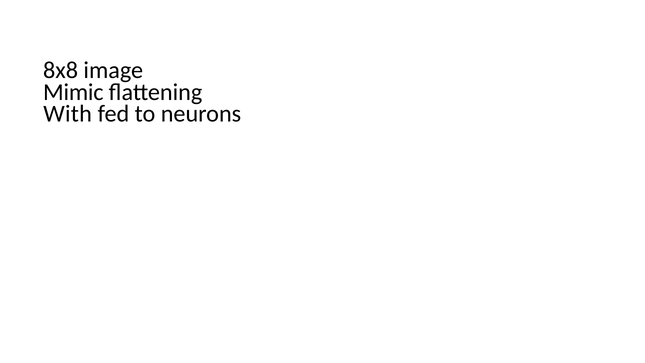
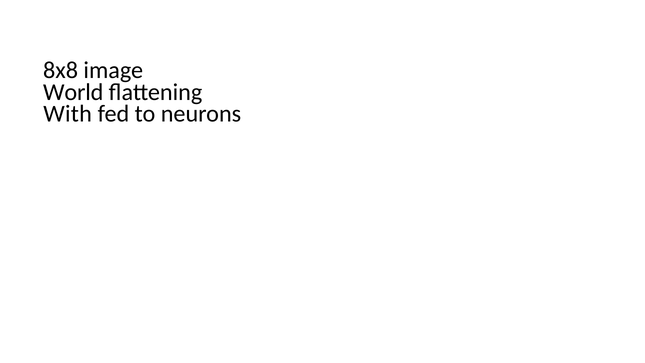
Mimic: Mimic -> World (73, 92)
